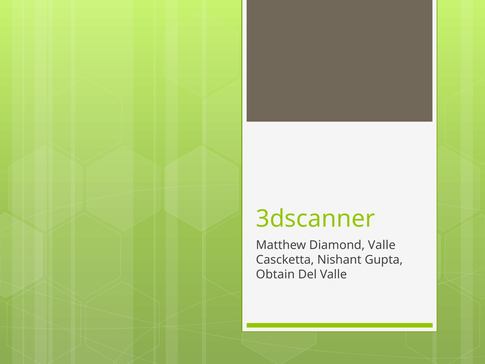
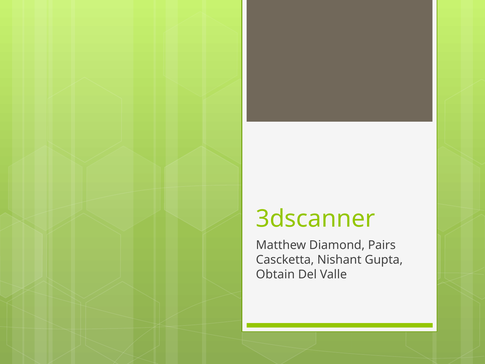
Diamond Valle: Valle -> Pairs (382, 245)
